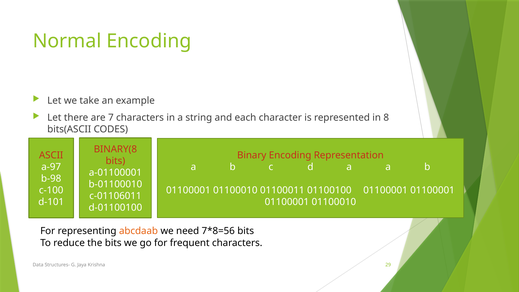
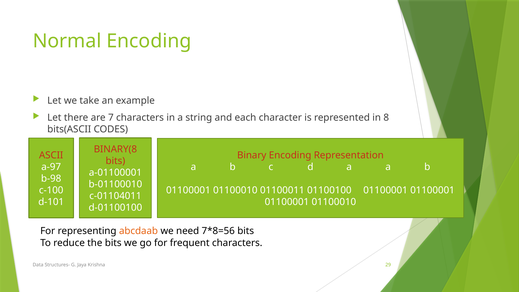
c-01106011: c-01106011 -> c-01104011 (115, 196)
